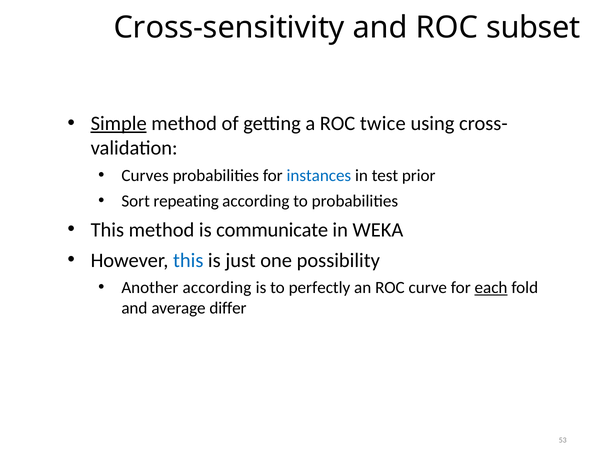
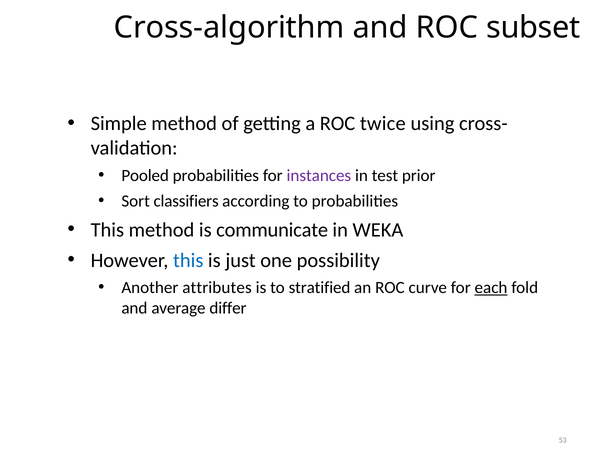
Cross-sensitivity: Cross-sensitivity -> Cross-algorithm (229, 27)
Simple underline: present -> none (119, 123)
Curves: Curves -> Pooled (145, 176)
instances colour: blue -> purple (319, 176)
repeating: repeating -> classifiers (186, 201)
Another according: according -> attributes (217, 288)
perfectly: perfectly -> stratified (320, 288)
